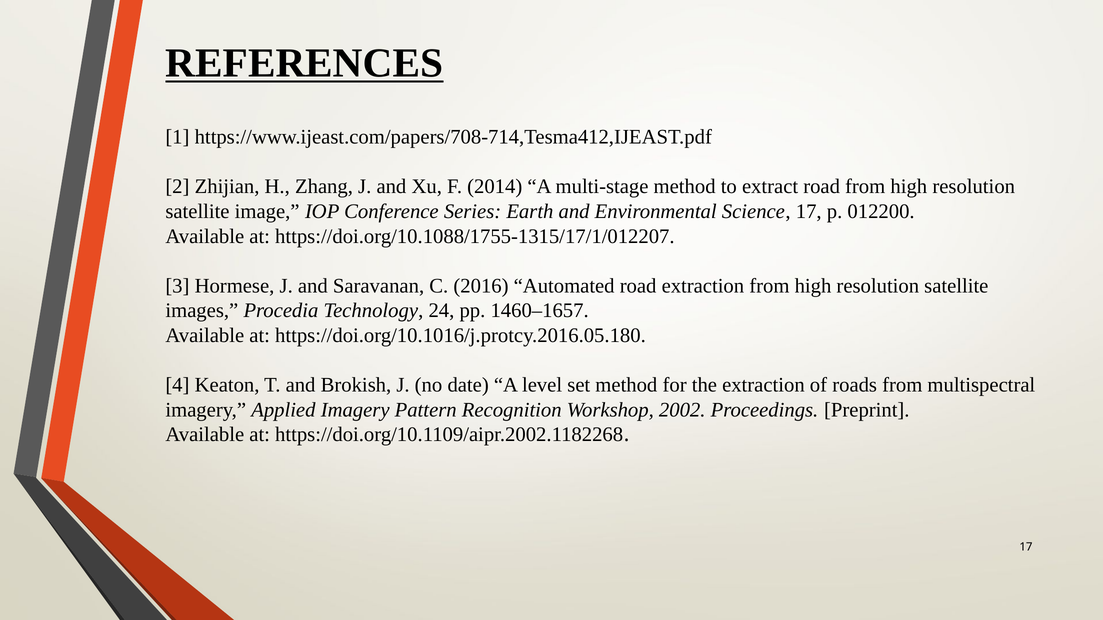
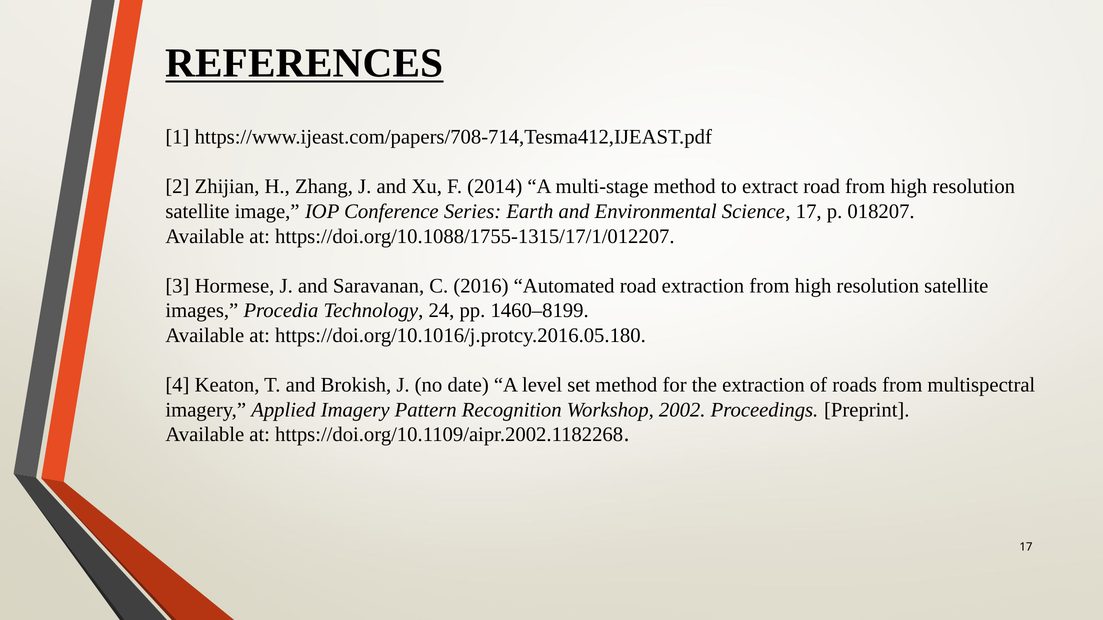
012200: 012200 -> 018207 (881, 212)
1460–1657: 1460–1657 -> 1460–8199 (540, 311)
